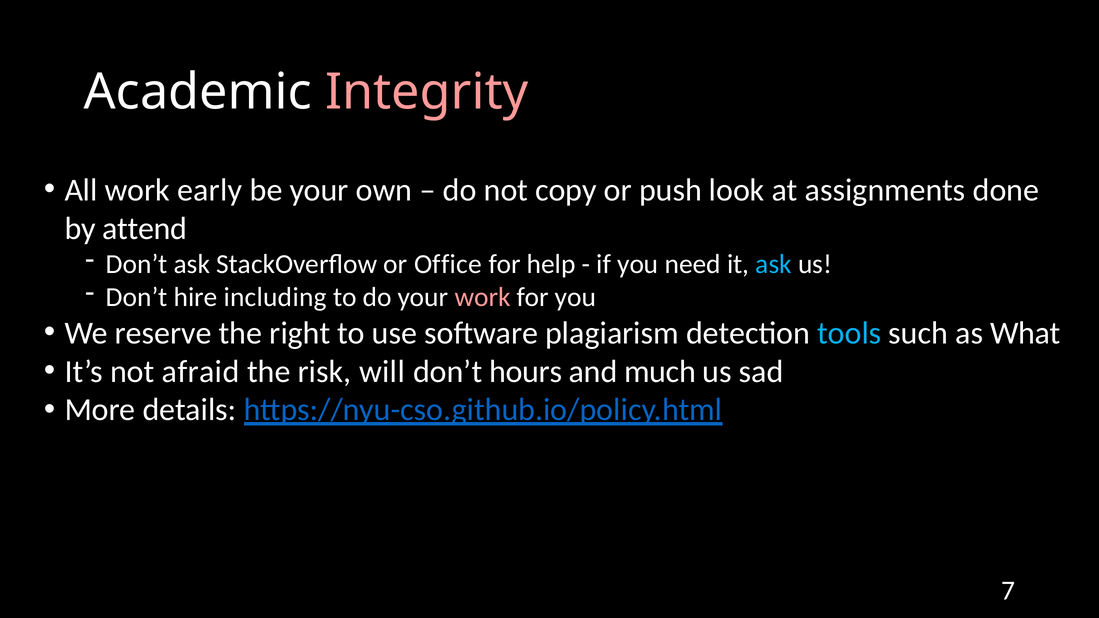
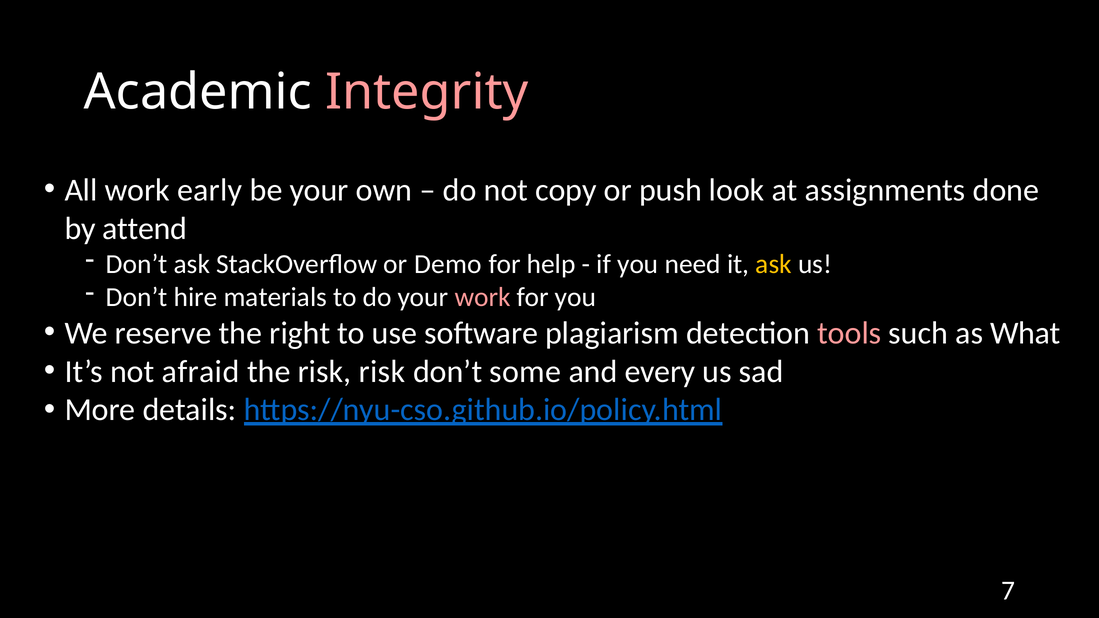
Office: Office -> Demo (448, 264)
ask colour: light blue -> yellow (774, 264)
including: including -> materials (275, 297)
tools colour: light blue -> pink (849, 333)
risk will: will -> risk (382, 372)
hours: hours -> some (525, 372)
much: much -> every (660, 372)
